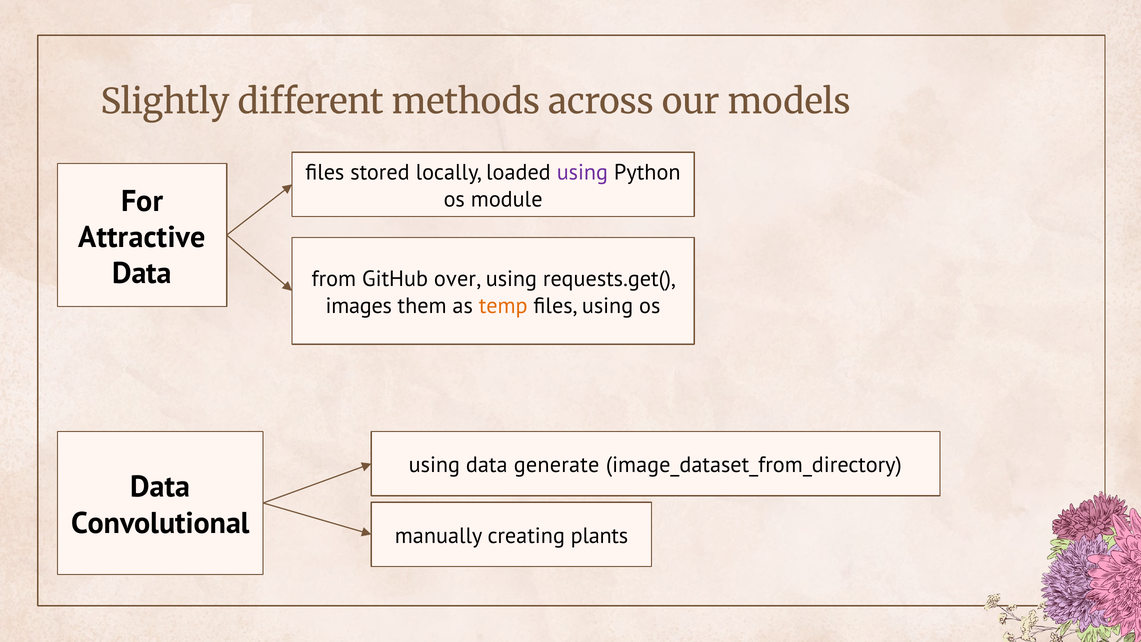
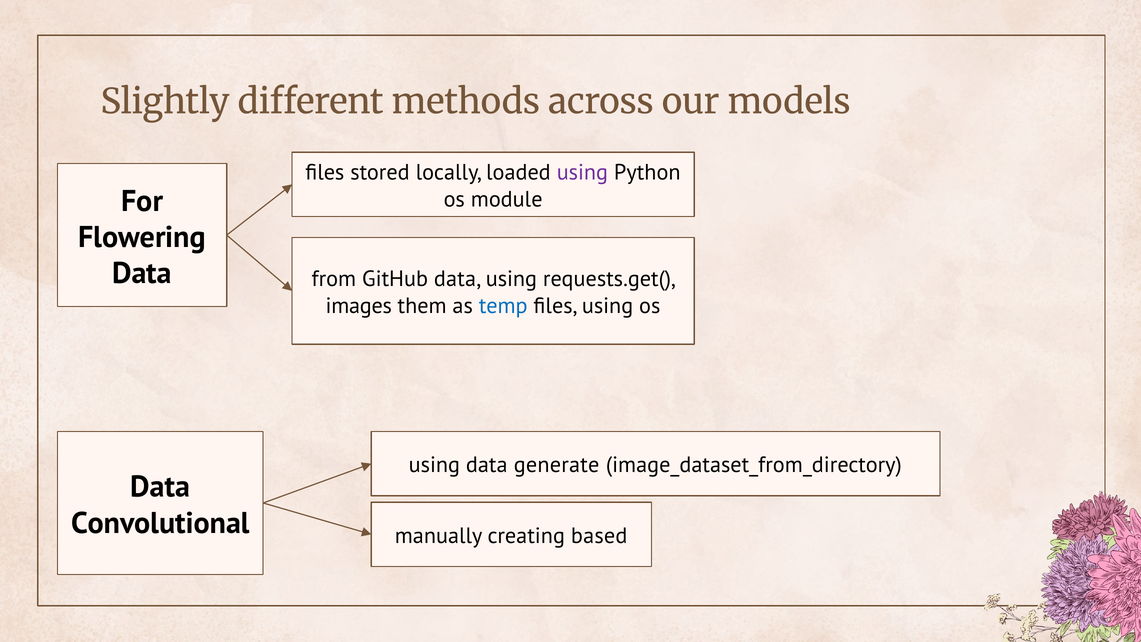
Attractive: Attractive -> Flowering (142, 237)
GitHub over: over -> data (458, 279)
temp colour: orange -> blue (503, 306)
plants: plants -> based (599, 536)
